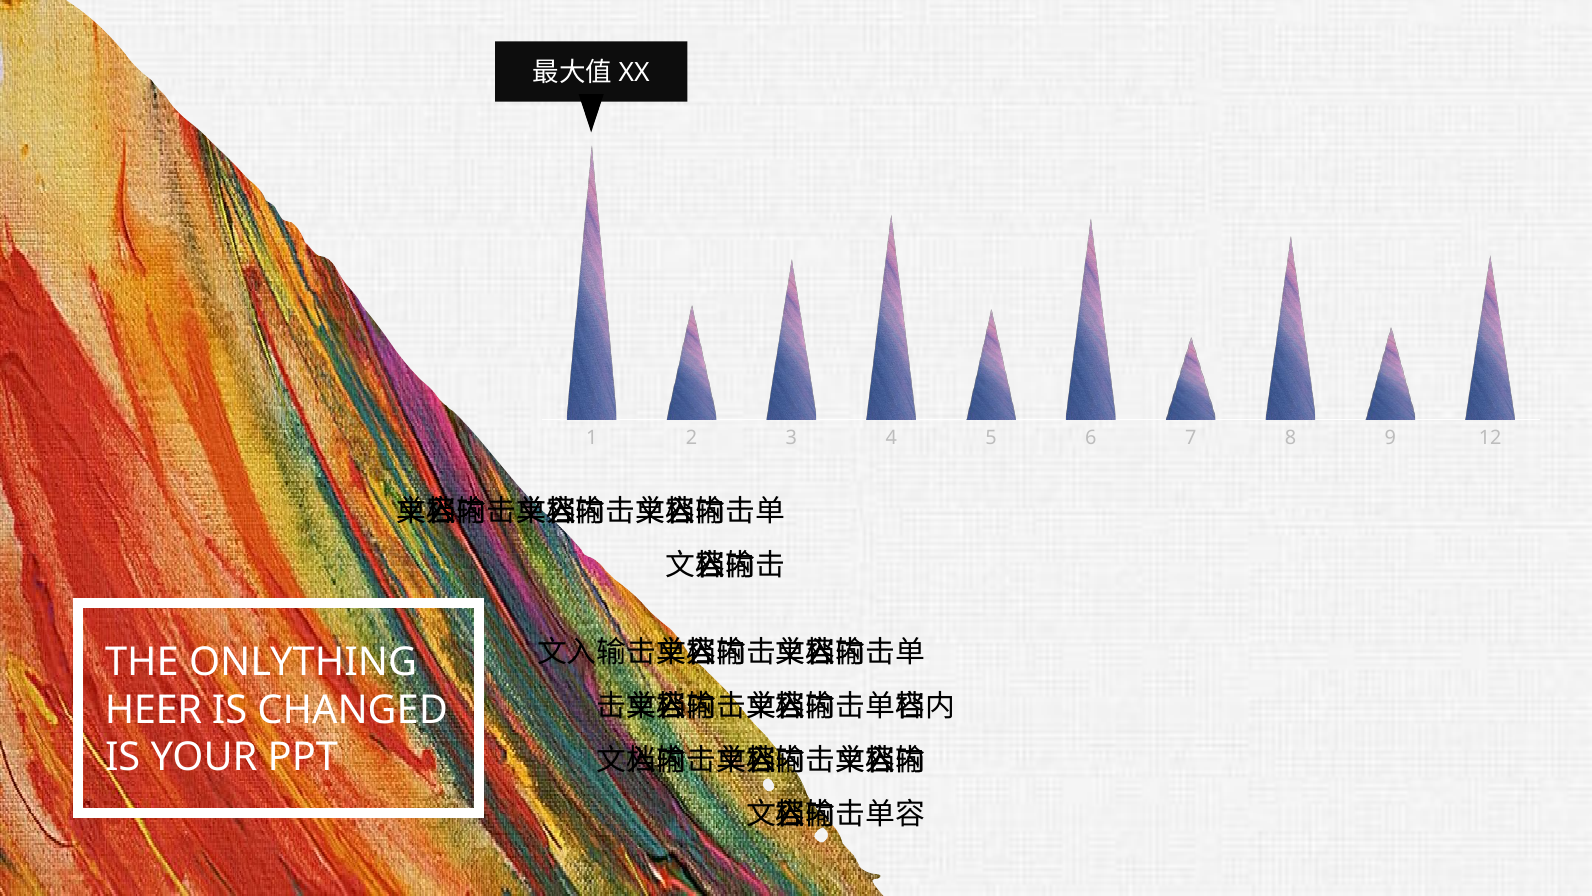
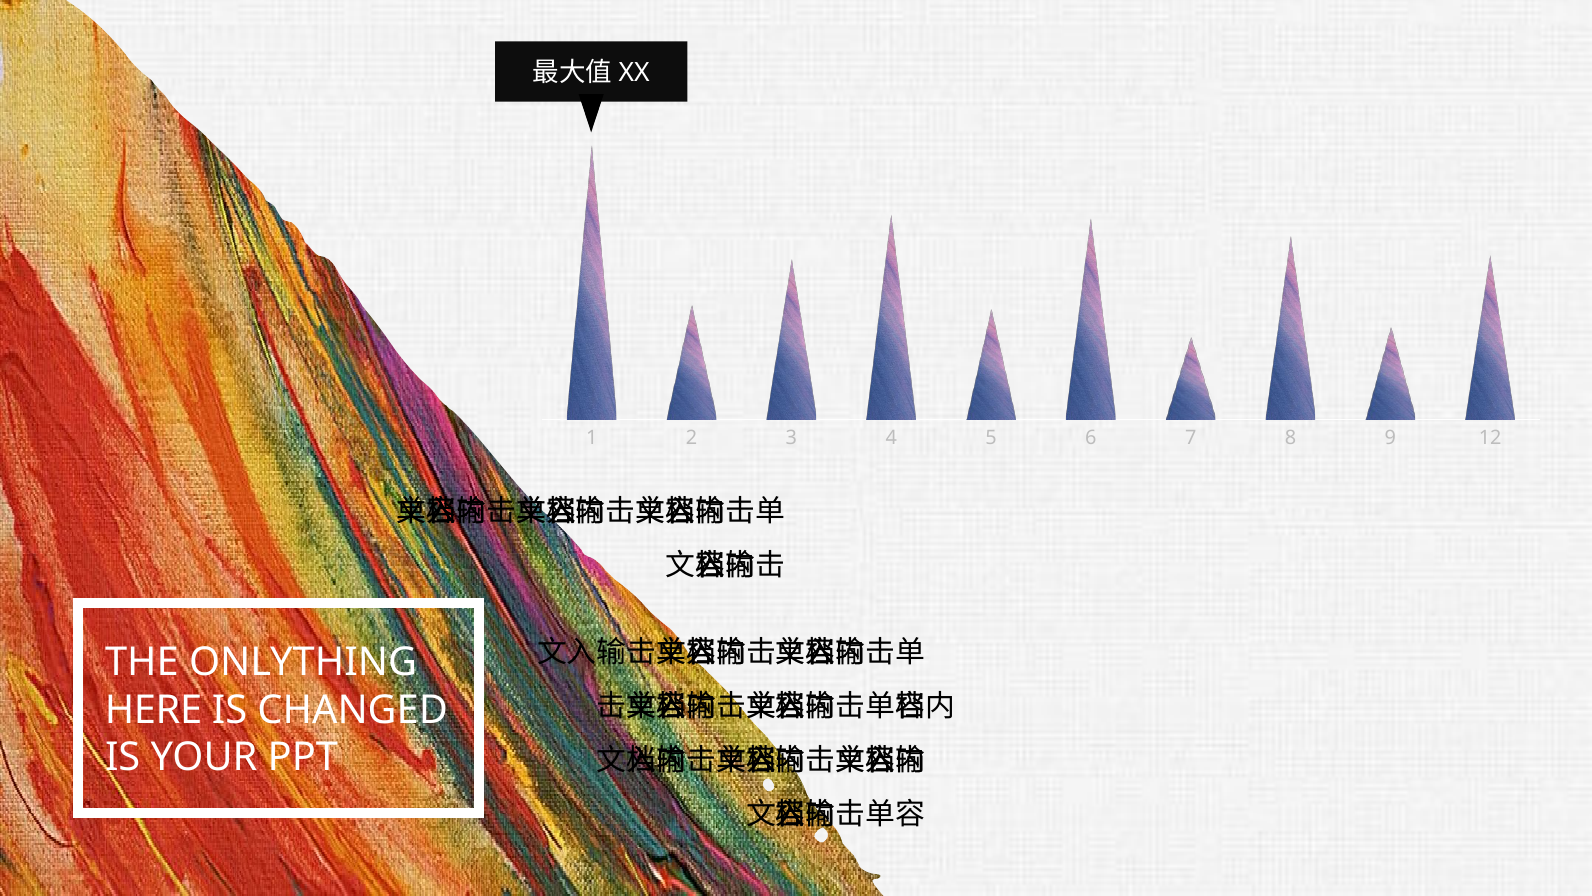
HEER: HEER -> HERE (153, 709)
